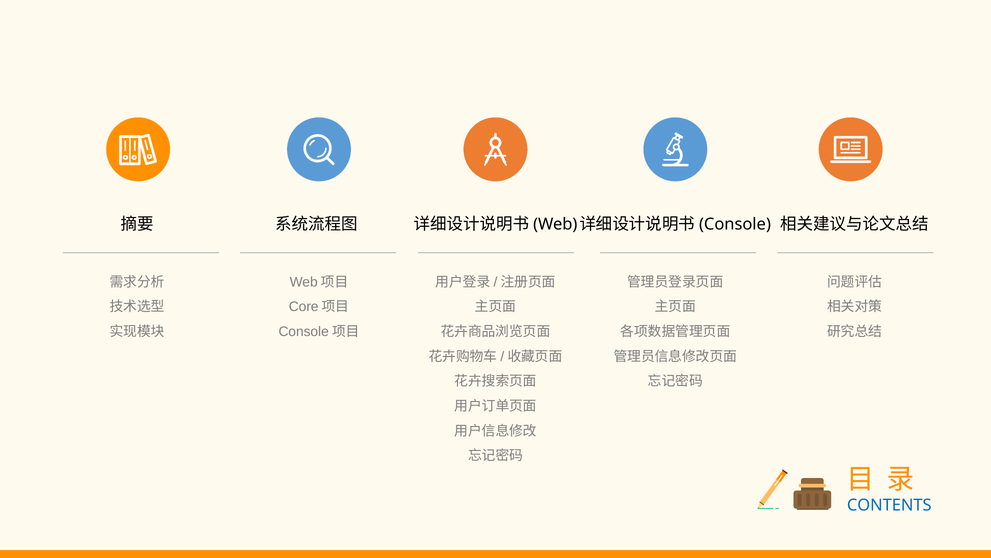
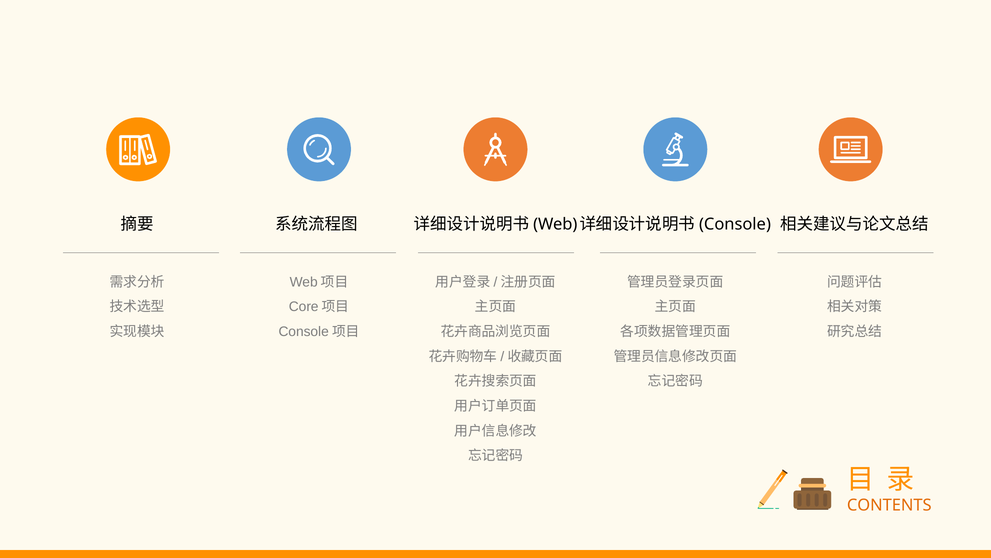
CONTENTS colour: blue -> orange (889, 505)
